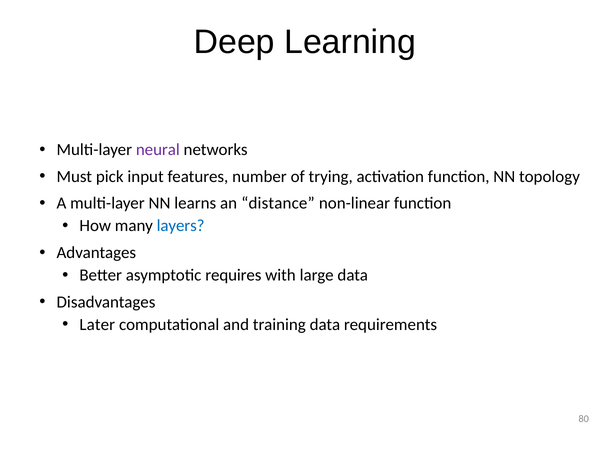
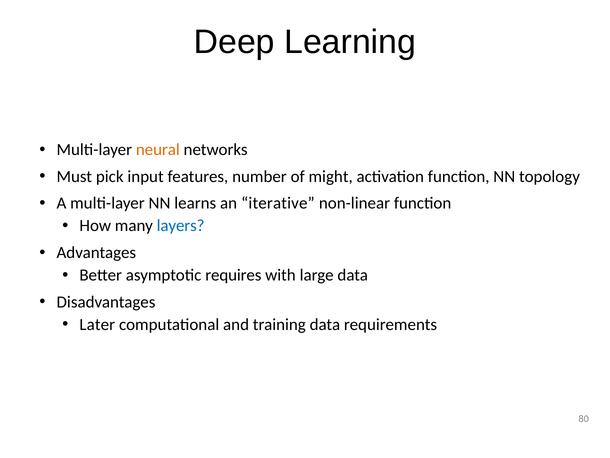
neural colour: purple -> orange (158, 150)
trying: trying -> might (331, 176)
distance: distance -> iterative (278, 203)
